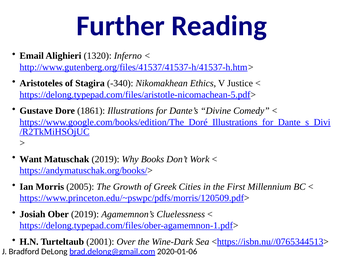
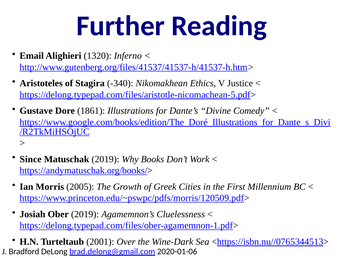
Want: Want -> Since (31, 159)
